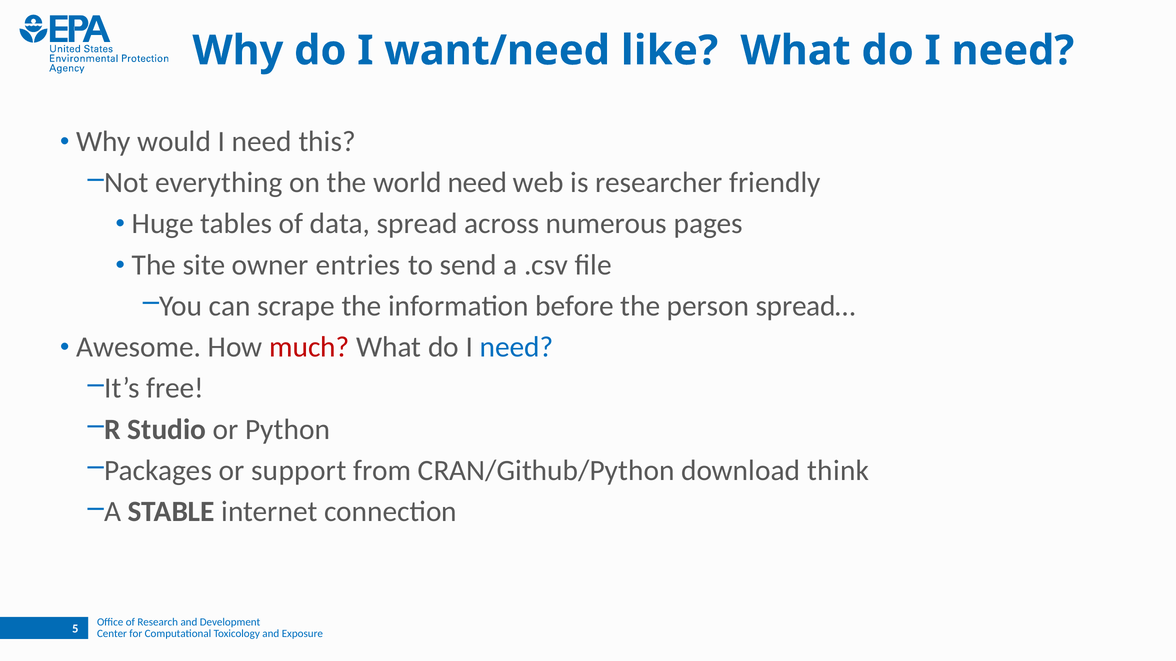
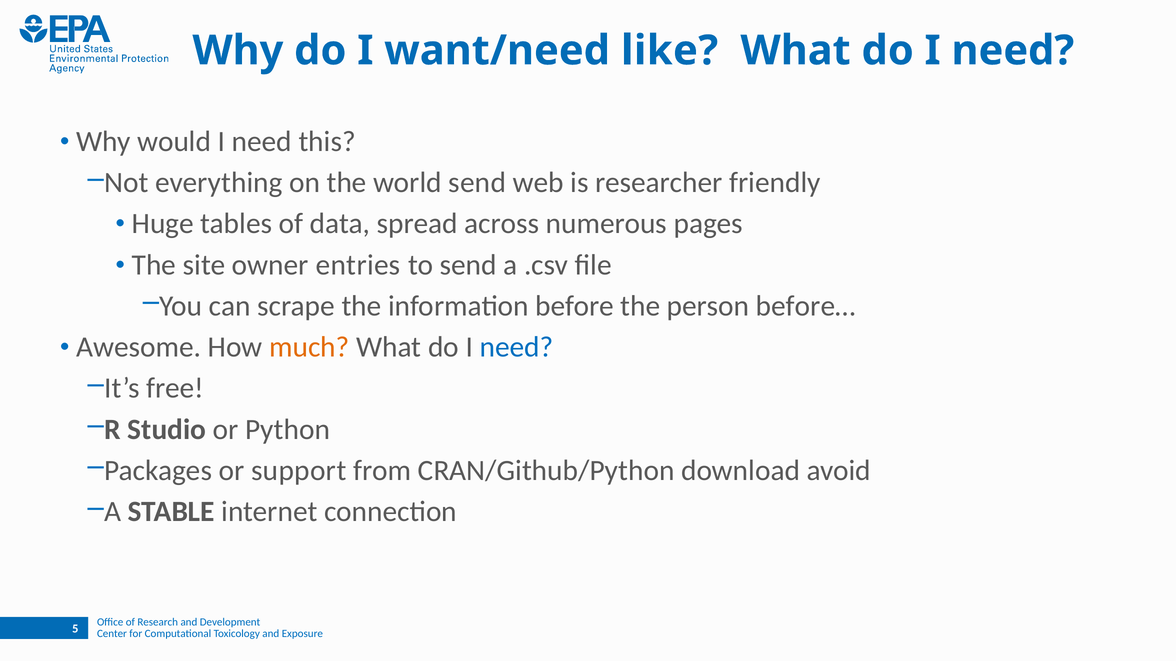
world need: need -> send (477, 183)
spread…: spread… -> before… (806, 306)
much colour: red -> orange (309, 347)
think: think -> avoid (839, 471)
